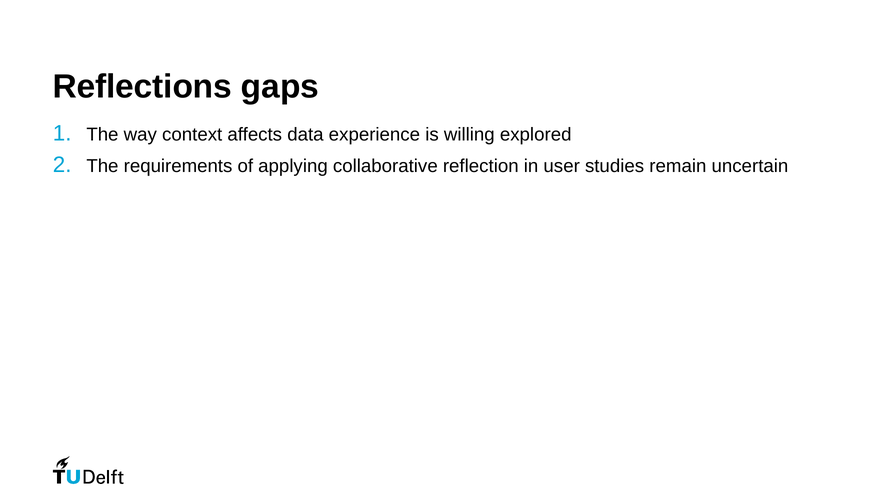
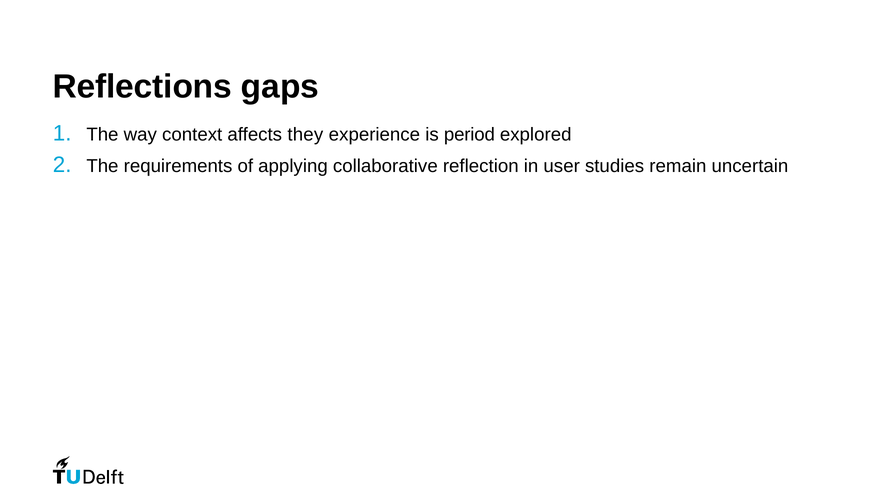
data: data -> they (305, 135)
willing: willing -> period (469, 135)
